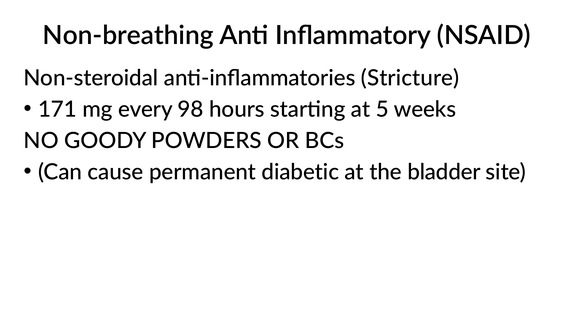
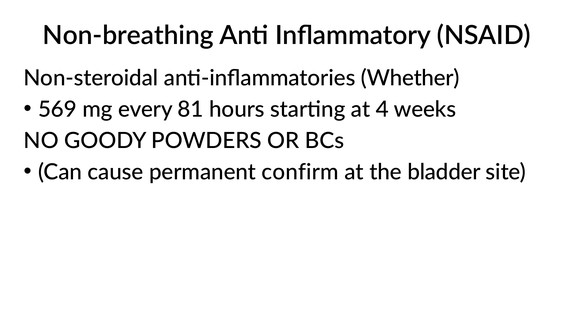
Stricture: Stricture -> Whether (410, 78)
171: 171 -> 569 (57, 110)
98: 98 -> 81 (191, 110)
5: 5 -> 4 (382, 110)
diabetic: diabetic -> confirm (300, 172)
